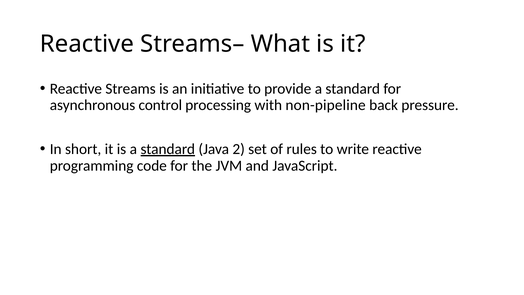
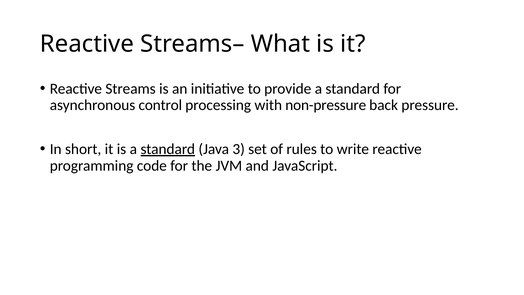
non-pipeline: non-pipeline -> non-pressure (326, 105)
2: 2 -> 3 (239, 149)
